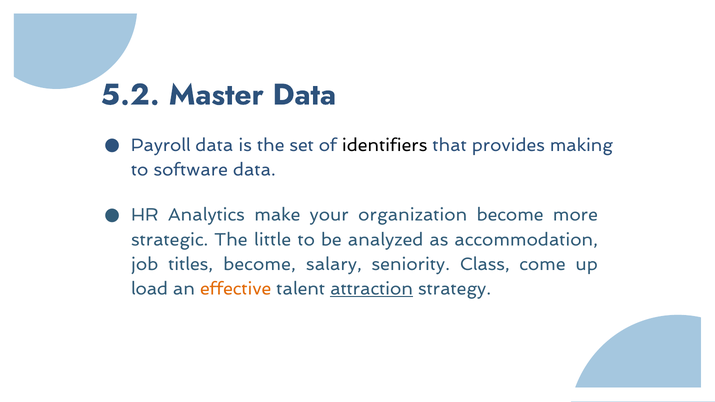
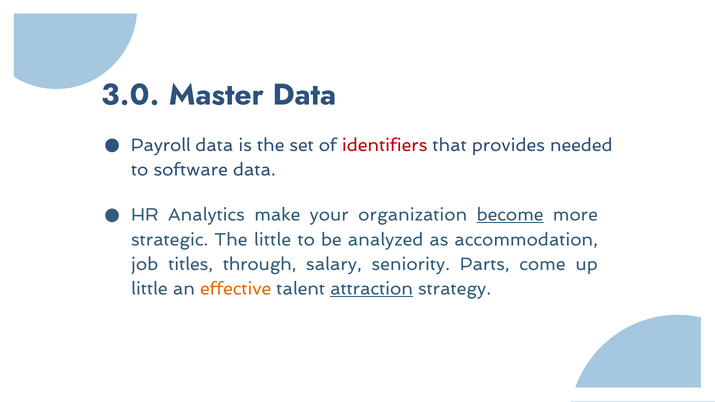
5.2: 5.2 -> 3.0 (130, 95)
identifiers colour: black -> red (385, 145)
making: making -> needed (581, 145)
become underline: none -> present (510, 215)
titles become: become -> through (260, 264)
Class: Class -> Parts (485, 264)
load: load -> little (149, 289)
